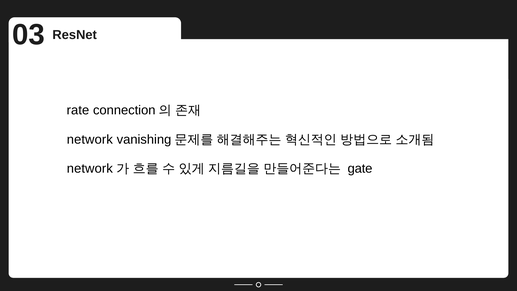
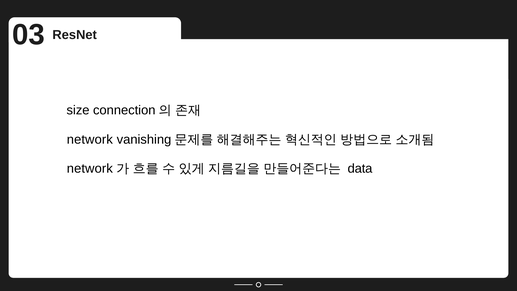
rate: rate -> size (78, 110)
gate: gate -> data (360, 169)
